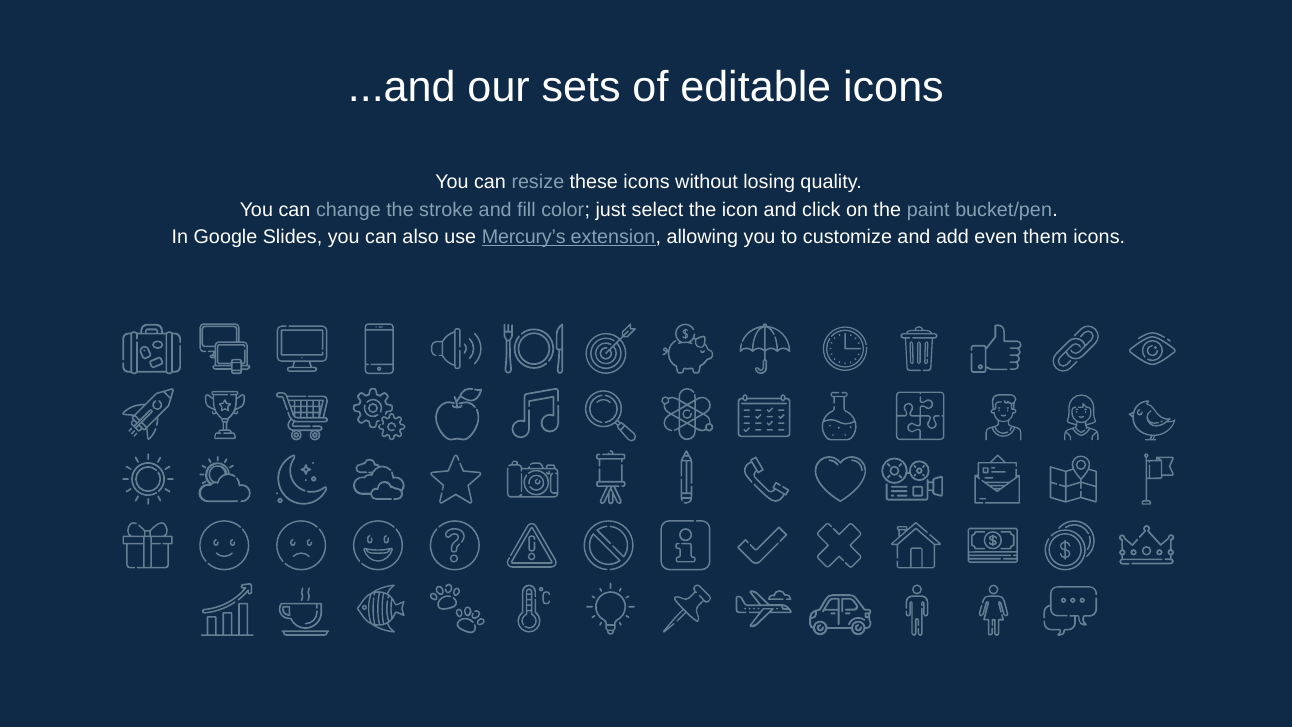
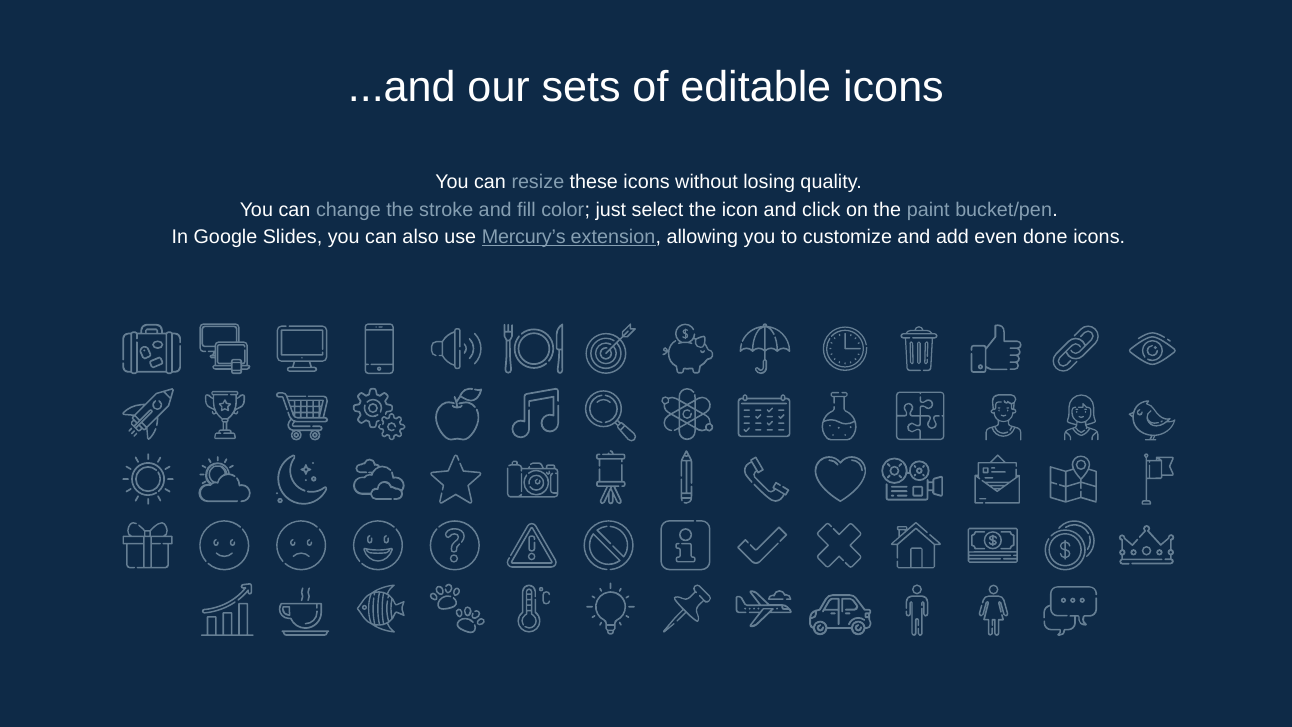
them: them -> done (1045, 237)
